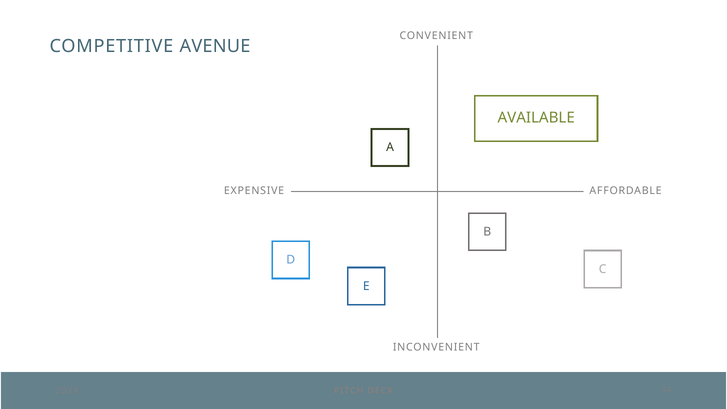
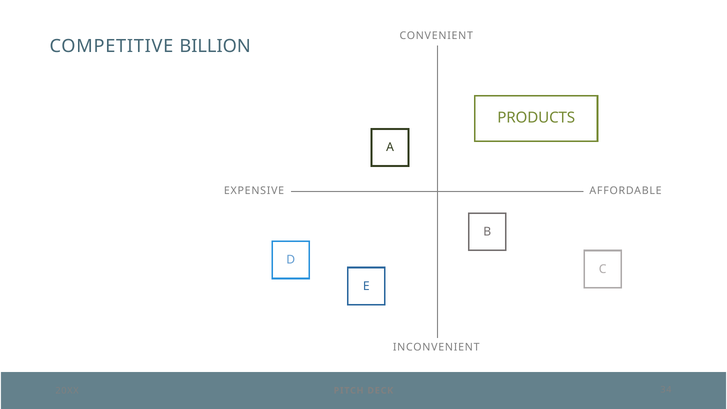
AVENUE: AVENUE -> BILLION (215, 46)
AVAILABLE: AVAILABLE -> PRODUCTS (536, 118)
